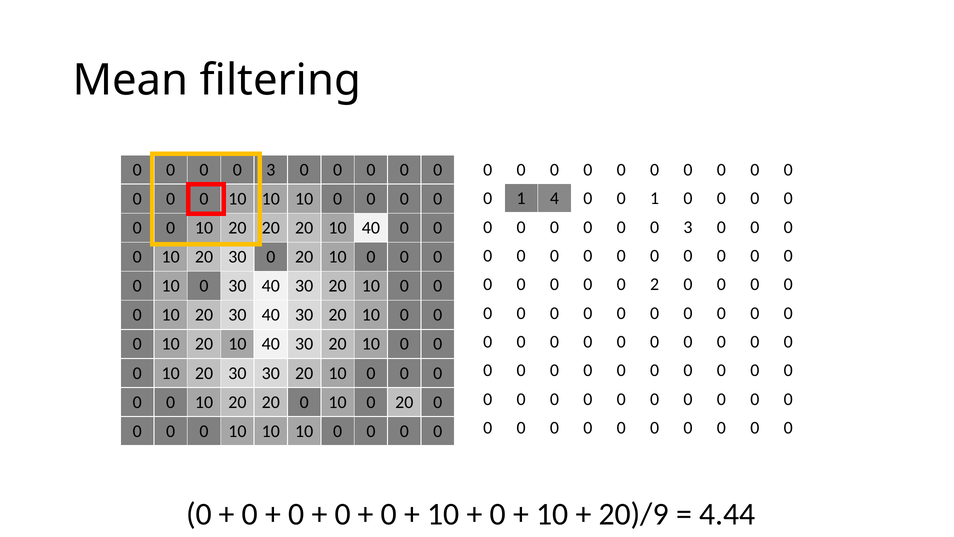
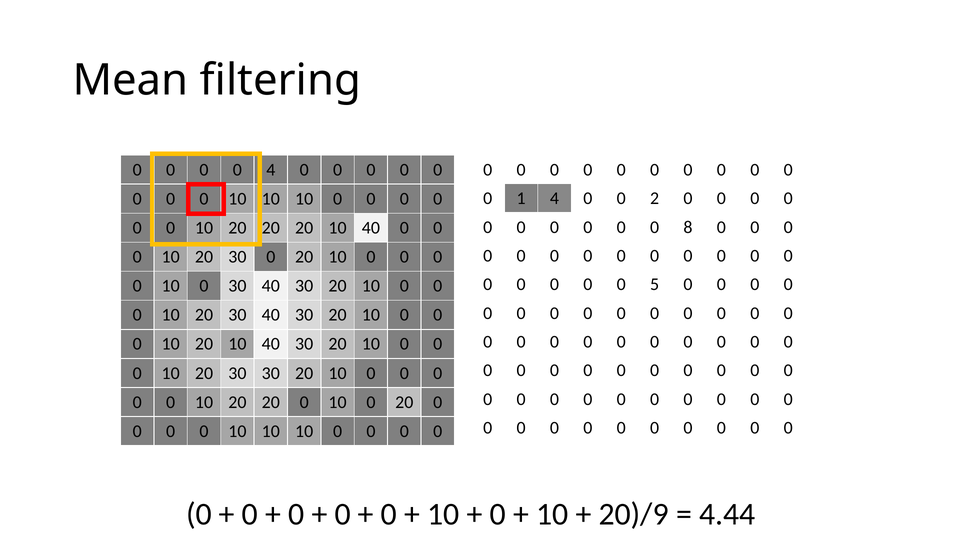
3: 3 -> 4 (271, 170)
4 0 0 1: 1 -> 2 (655, 198)
3: 3 -> 8 (688, 227)
2: 2 -> 5 (655, 284)
